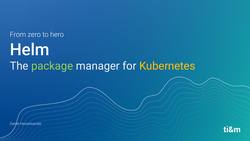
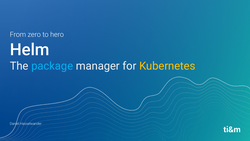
package colour: light green -> light blue (52, 66)
